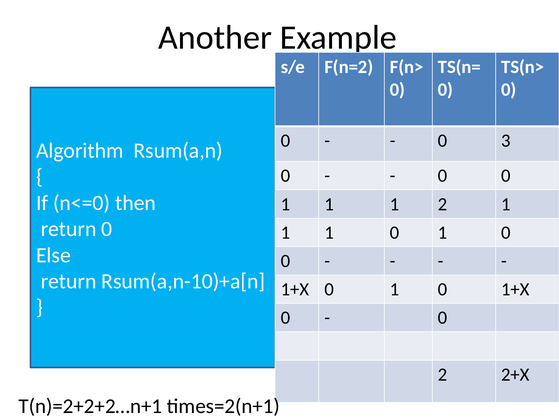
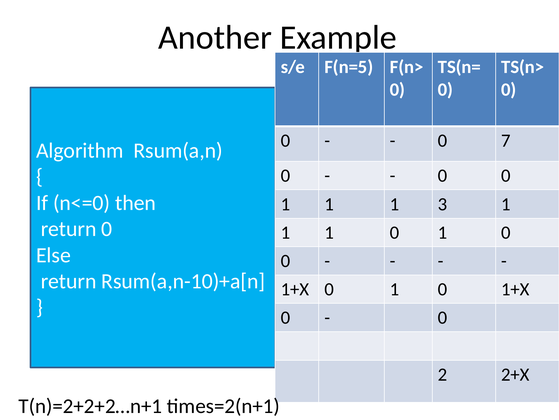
F(n=2: F(n=2 -> F(n=5 (349, 67)
3: 3 -> 7 (506, 141)
1 2: 2 -> 3 (443, 204)
